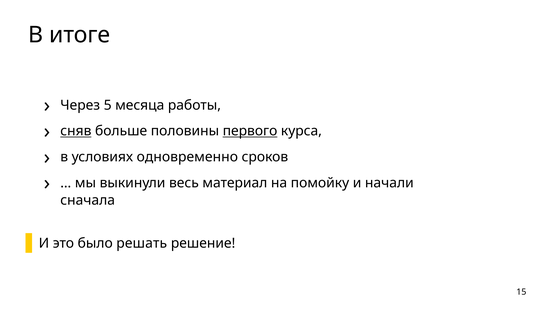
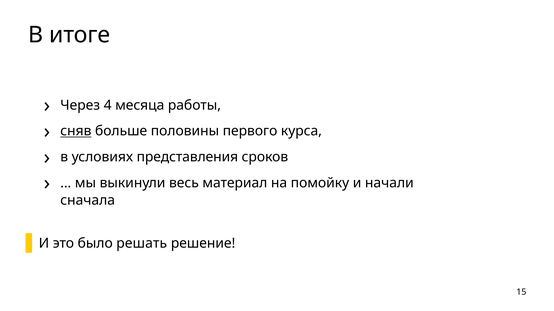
5: 5 -> 4 (108, 105)
первого underline: present -> none (250, 131)
одновременно: одновременно -> представления (187, 157)
